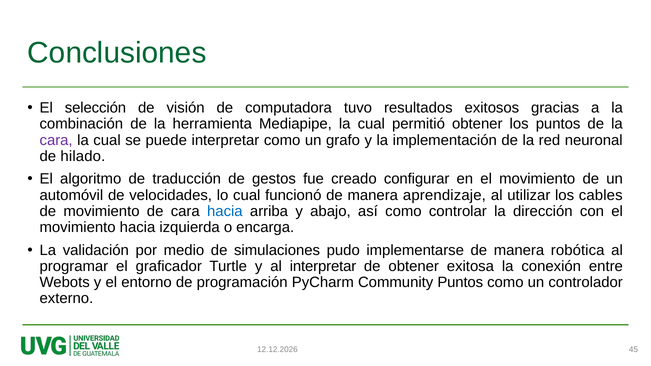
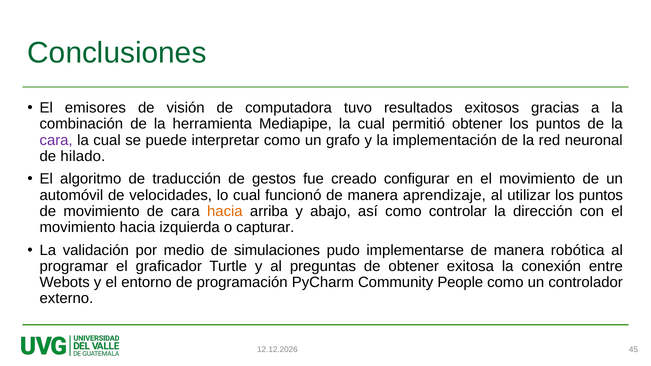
selección: selección -> emisores (95, 108)
utilizar los cables: cables -> puntos (601, 195)
hacia colour: blue -> orange (225, 211)
encarga: encarga -> capturar (265, 227)
al interpretar: interpretar -> preguntas (323, 266)
Community Puntos: Puntos -> People (460, 282)
